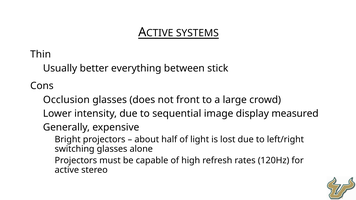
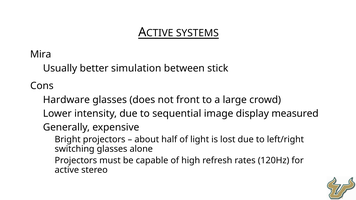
Thin: Thin -> Mira (41, 54)
everything: everything -> simulation (136, 68)
Occlusion: Occlusion -> Hardware (66, 100)
